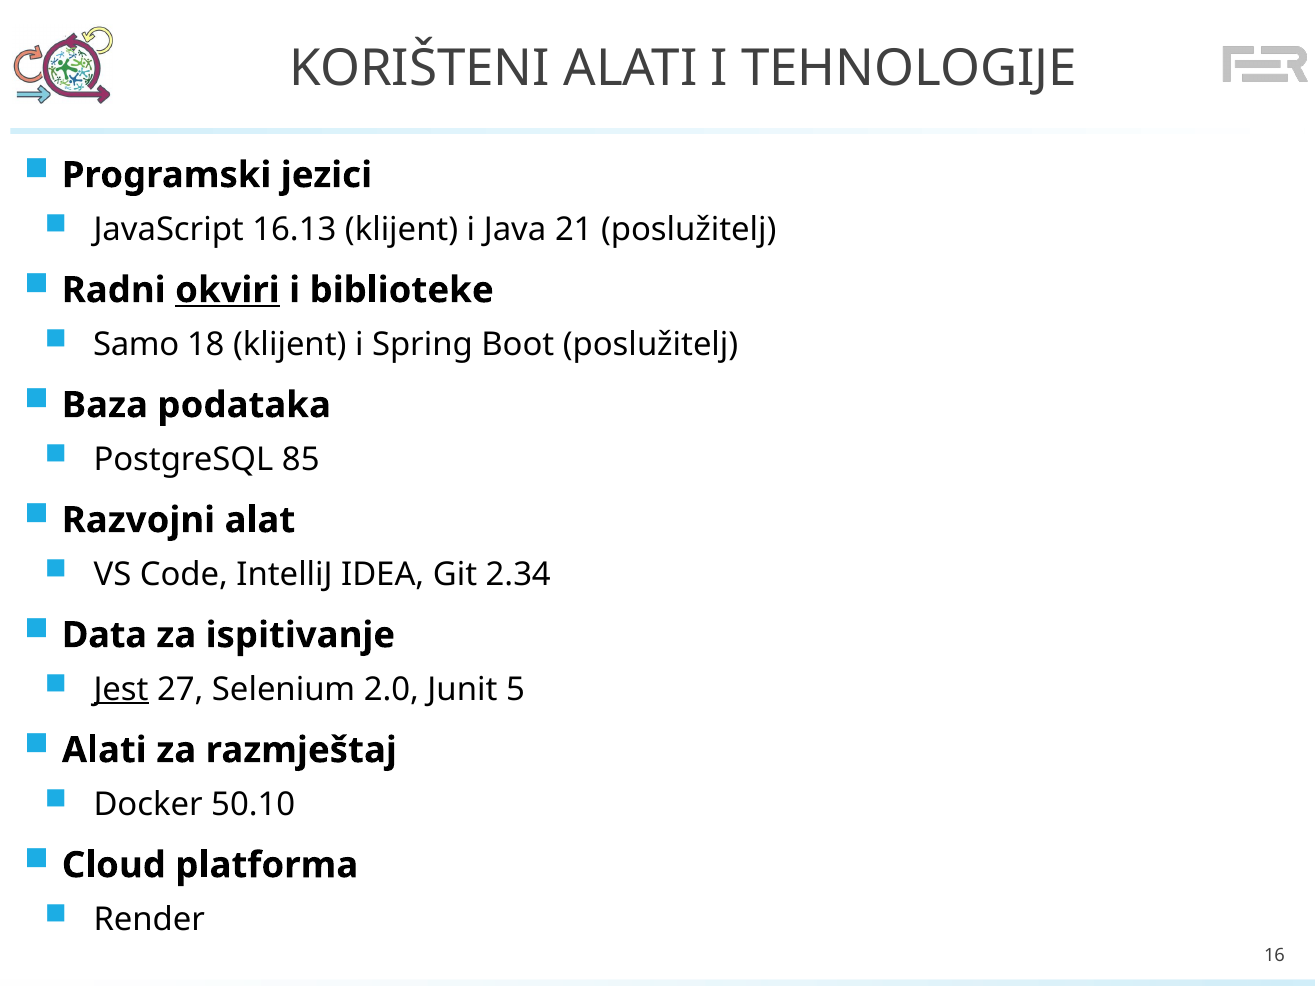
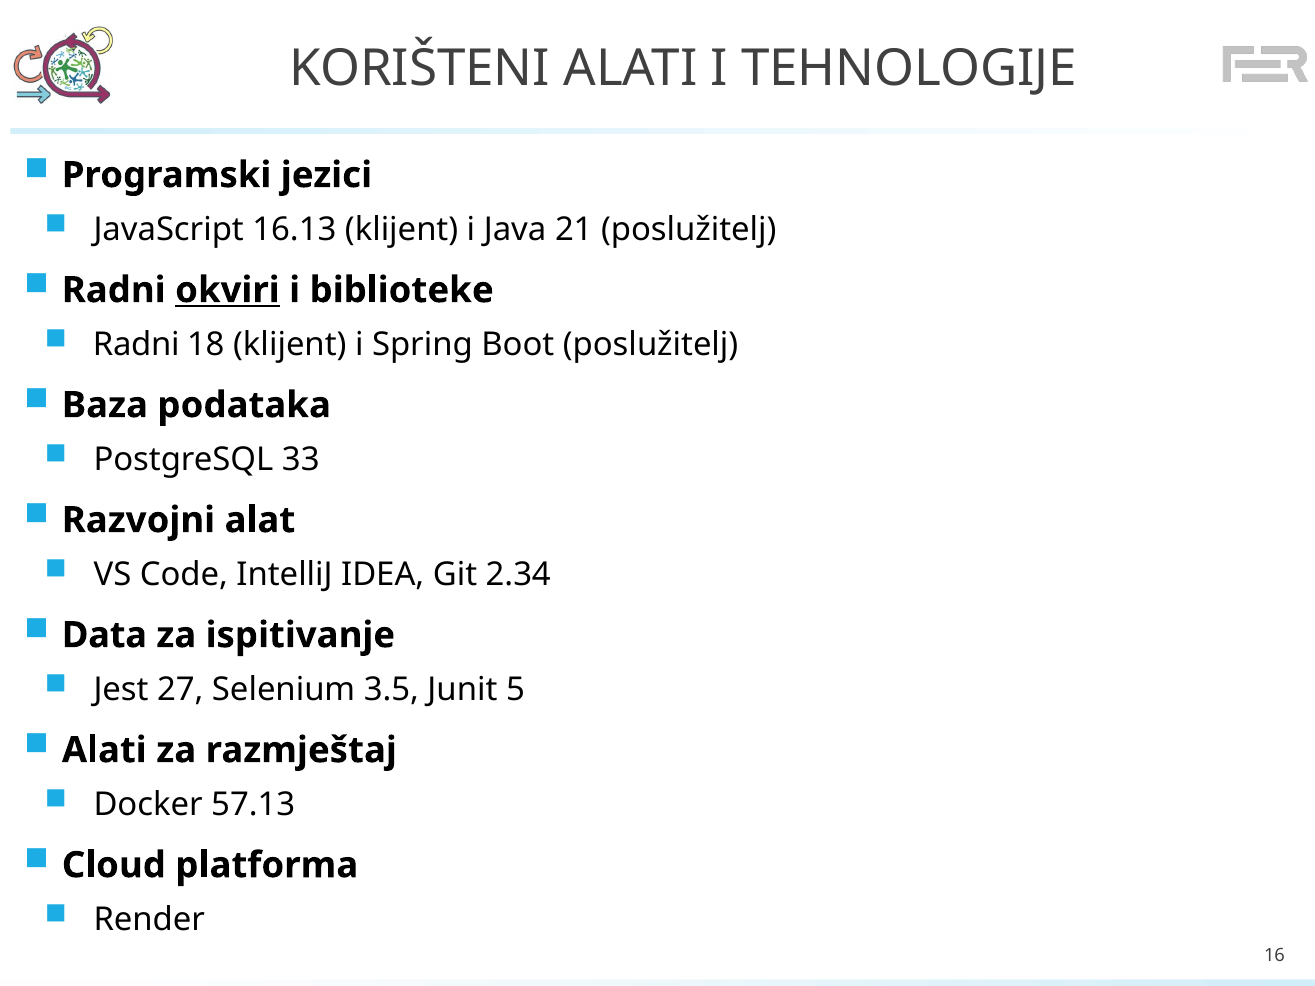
Samo: Samo -> Radni (136, 344)
85: 85 -> 33 (301, 459)
Jest underline: present -> none (121, 690)
2.0: 2.0 -> 3.5 (391, 690)
50.10: 50.10 -> 57.13 (253, 805)
